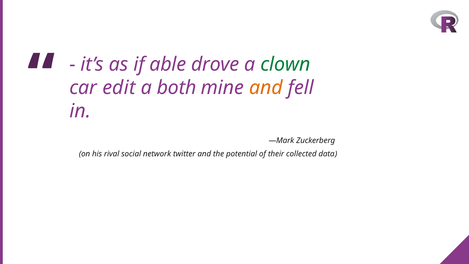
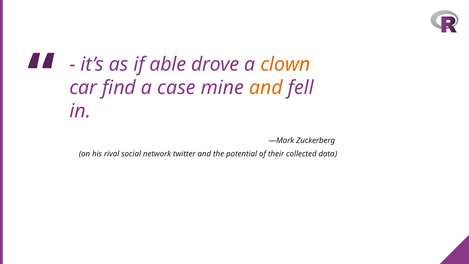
clown colour: green -> orange (285, 64)
edit: edit -> find (119, 88)
both: both -> case (176, 88)
